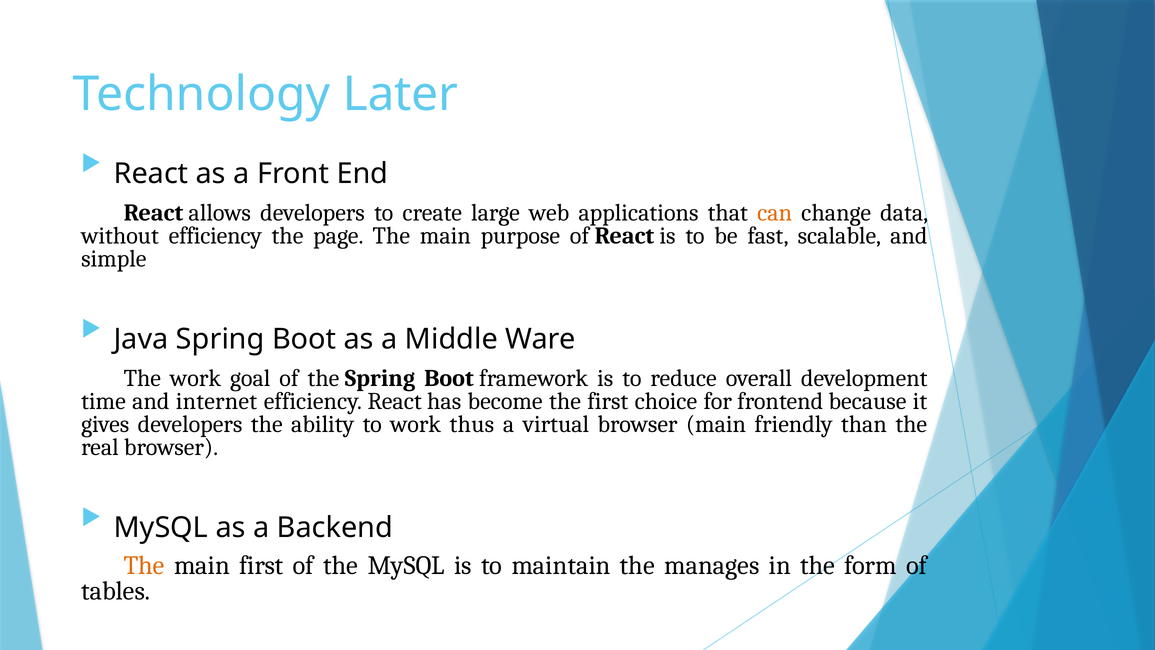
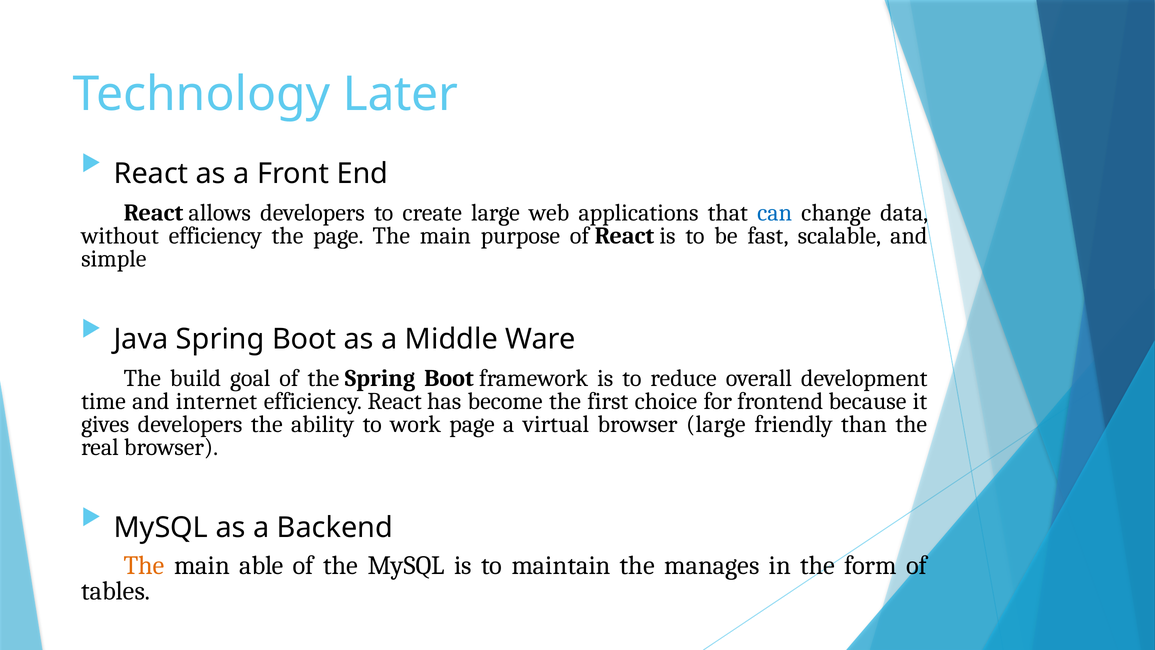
can colour: orange -> blue (775, 213)
The work: work -> build (196, 378)
work thus: thus -> page (472, 424)
browser main: main -> large (716, 424)
main first: first -> able (261, 565)
